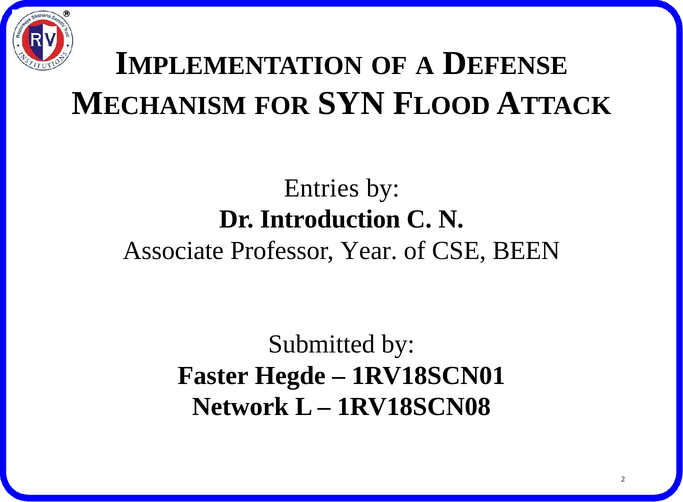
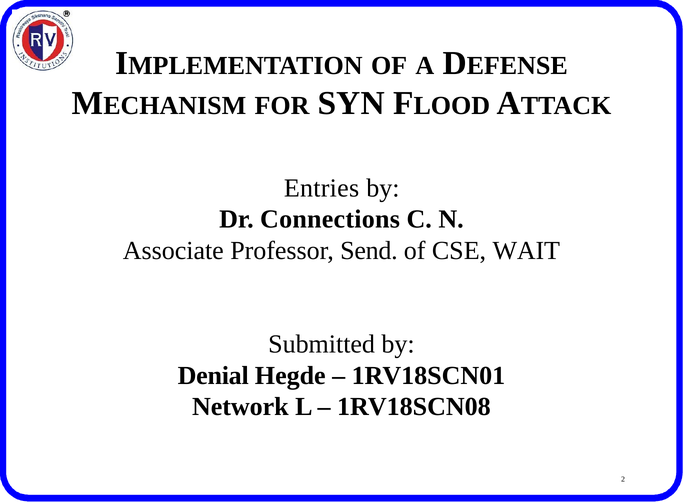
Introduction: Introduction -> Connections (330, 219)
Year: Year -> Send (369, 251)
BEEN: BEEN -> WAIT (526, 251)
Faster: Faster -> Denial (213, 376)
